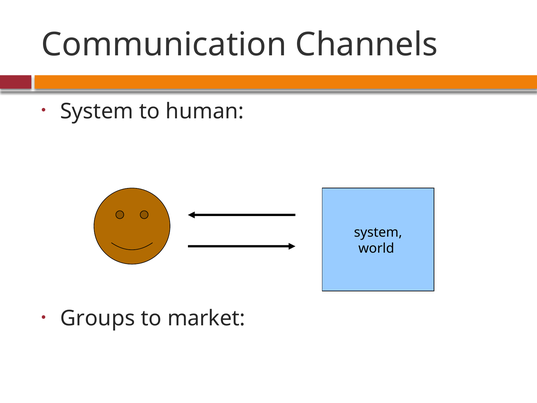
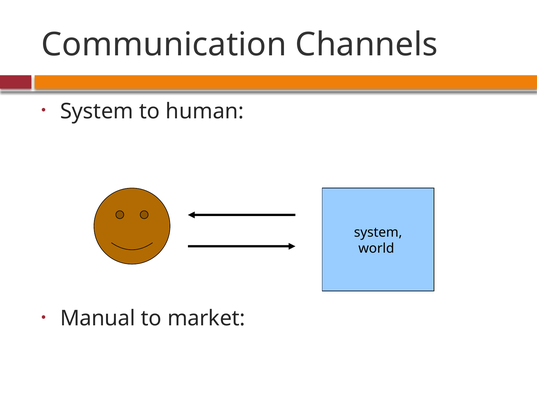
Groups: Groups -> Manual (98, 318)
